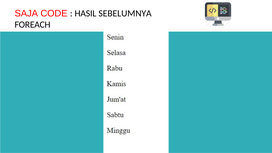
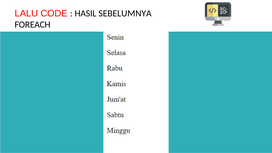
SAJA: SAJA -> LALU (26, 13)
